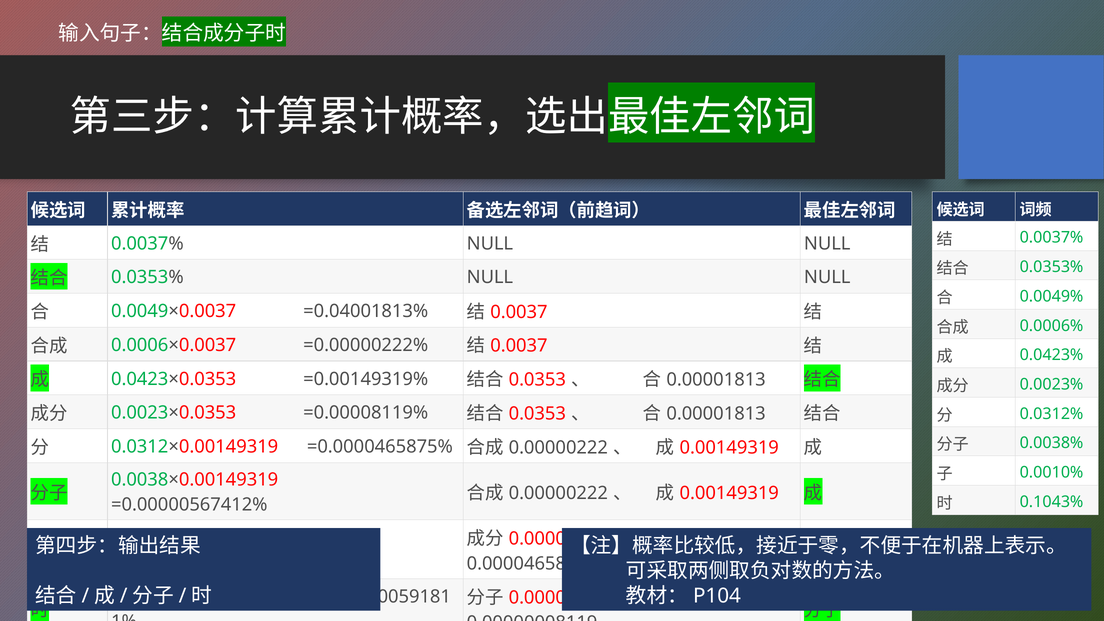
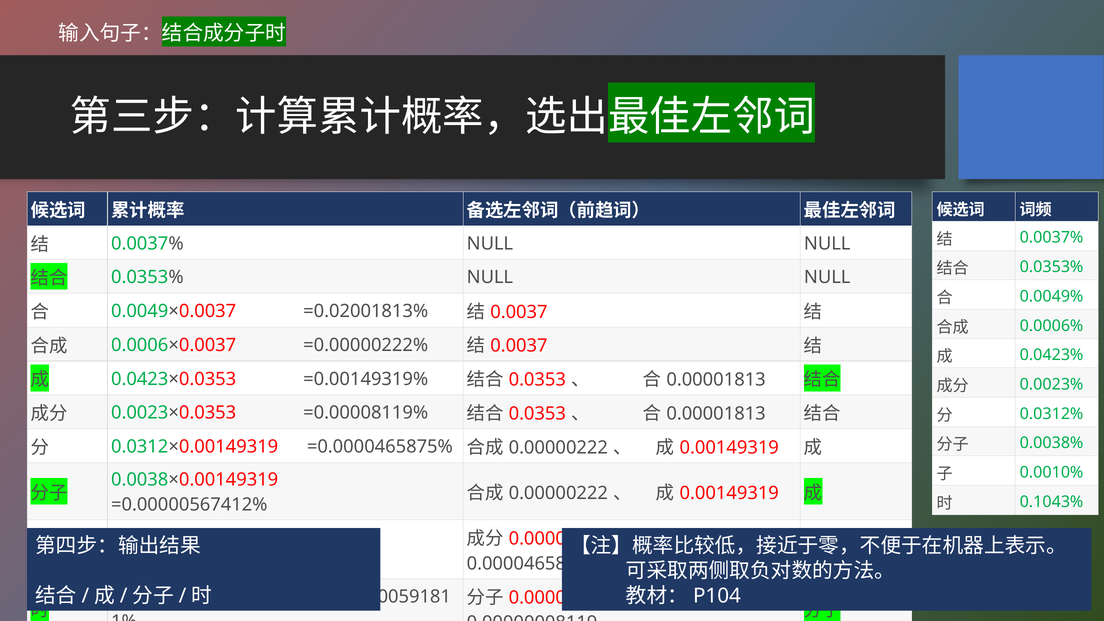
=0.04001813%: =0.04001813% -> =0.02001813% (366, 311)
